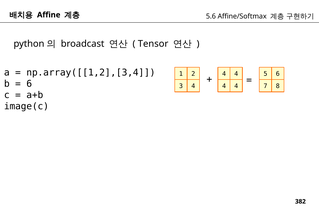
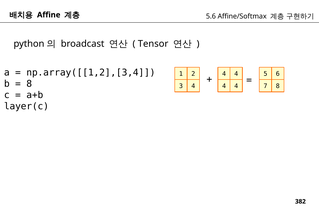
6: 6 -> 8 (29, 84)
image(c: image(c -> layer(c (26, 106)
